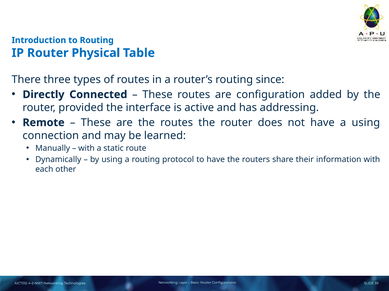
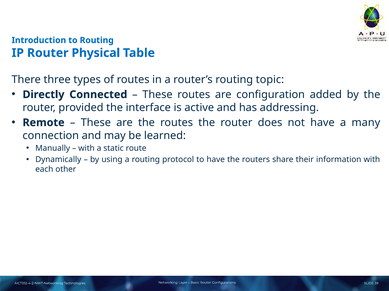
since: since -> topic (270, 80)
a using: using -> many (366, 123)
